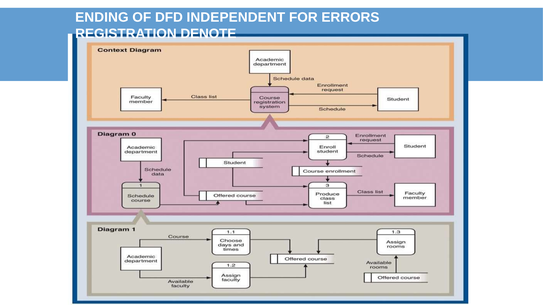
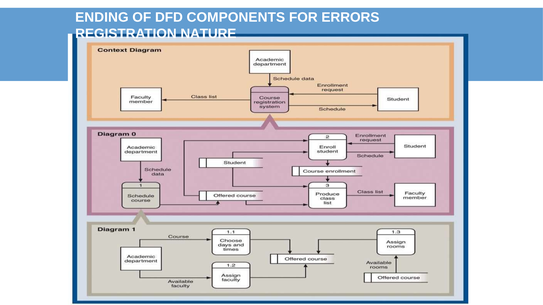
INDEPENDENT: INDEPENDENT -> COMPONENTS (236, 17)
DENOTE: DENOTE -> NATURE (208, 34)
